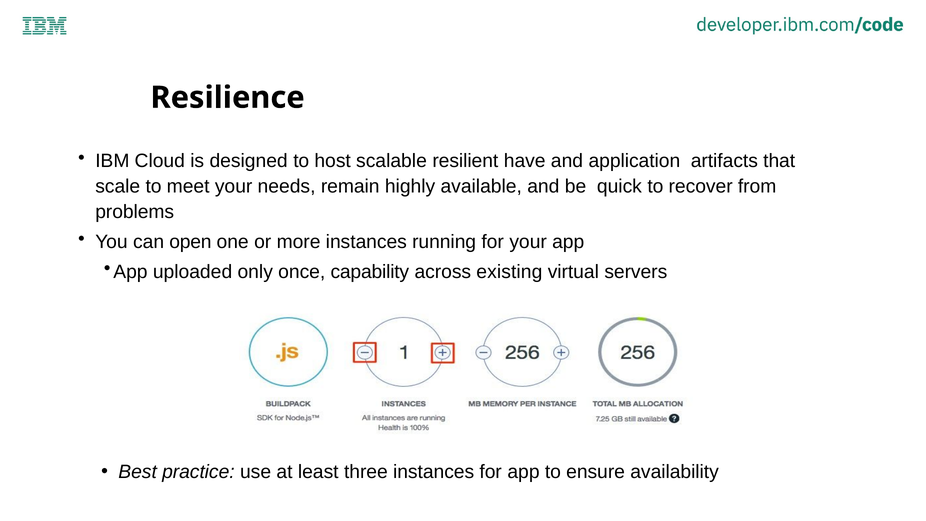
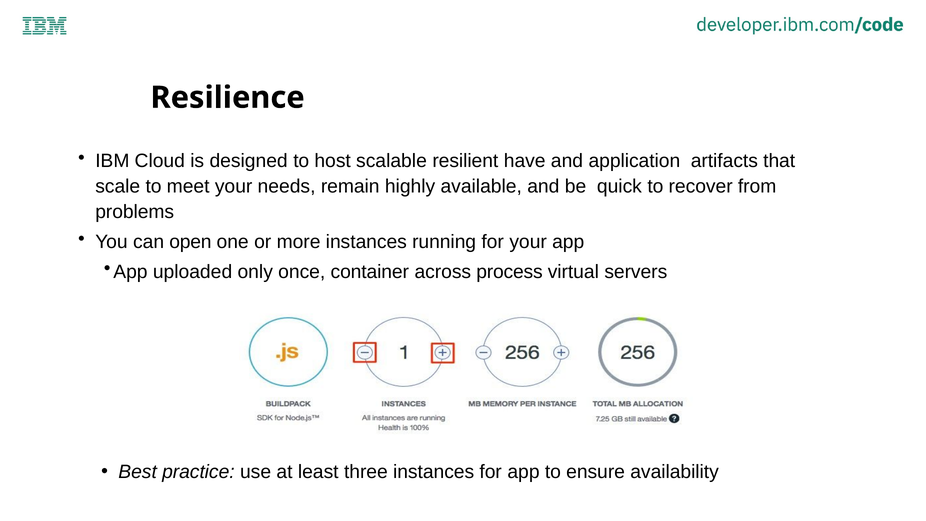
capability: capability -> container (370, 272)
existing: existing -> process (510, 272)
